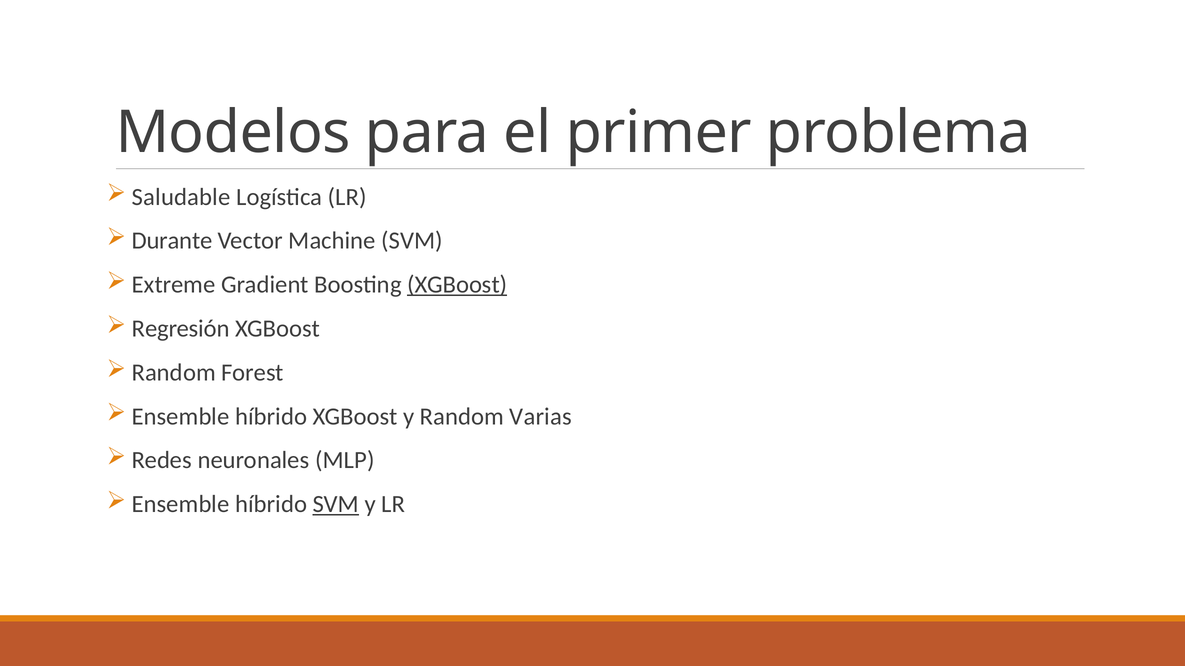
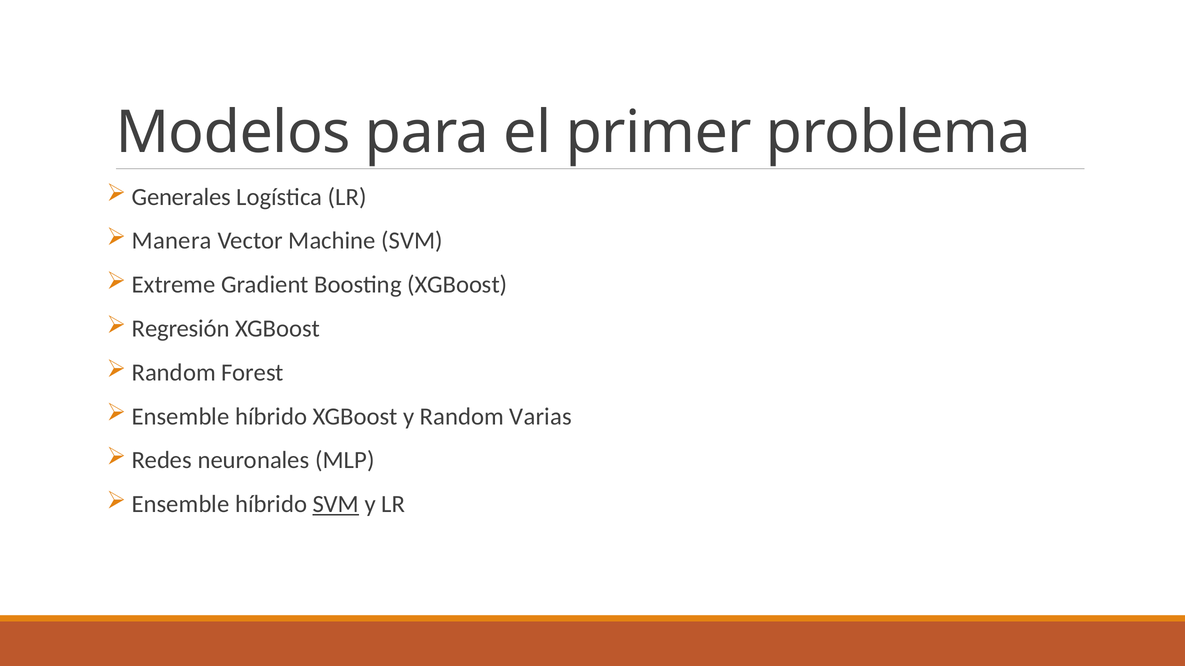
Saludable: Saludable -> Generales (181, 197)
Durante: Durante -> Manera (172, 241)
XGBoost underline: present -> none (457, 285)
